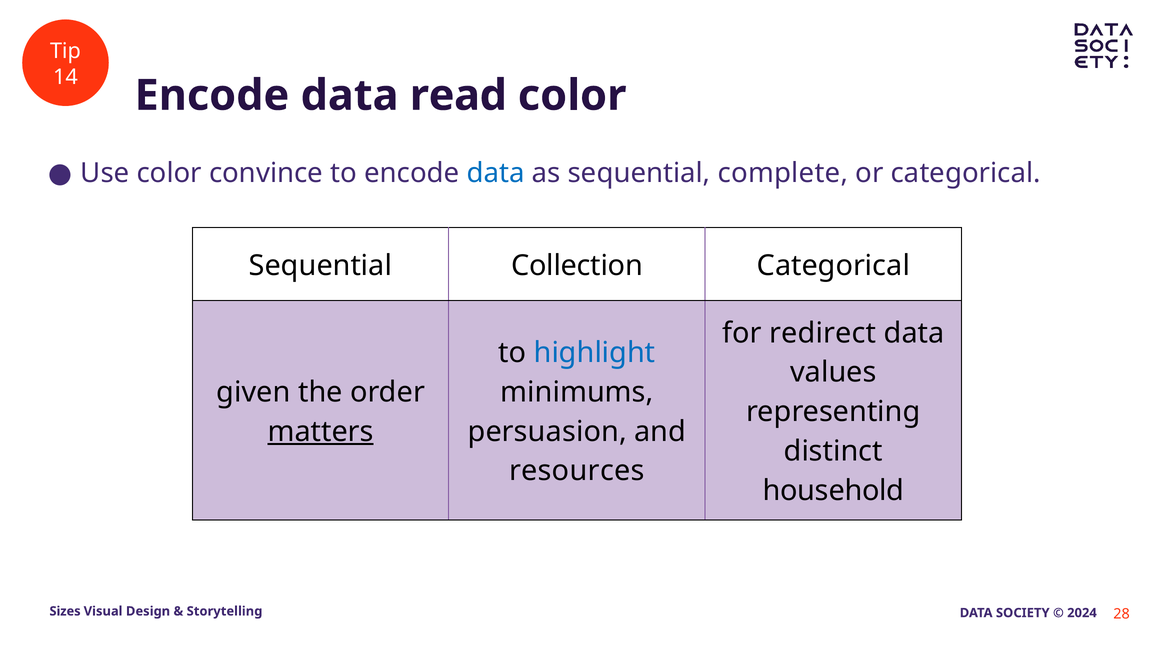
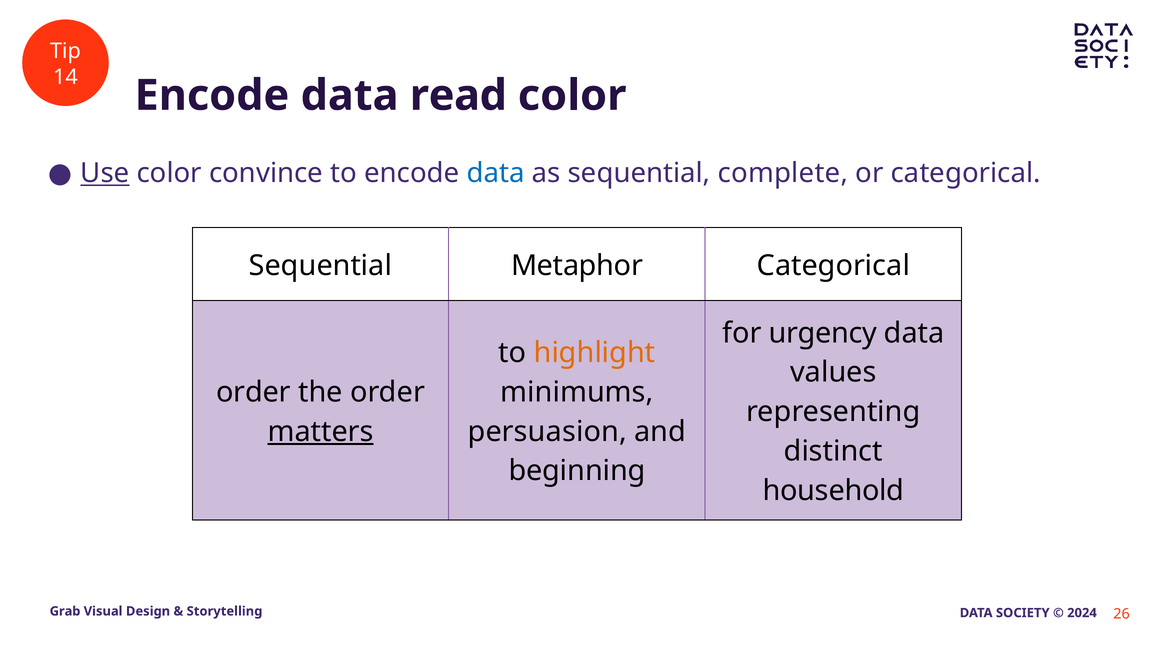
Use underline: none -> present (105, 173)
Collection: Collection -> Metaphor (577, 266)
redirect: redirect -> urgency (823, 333)
highlight colour: blue -> orange (595, 353)
given: given -> order (254, 392)
resources: resources -> beginning (577, 471)
Sizes: Sizes -> Grab (65, 611)
28: 28 -> 26 (1122, 614)
